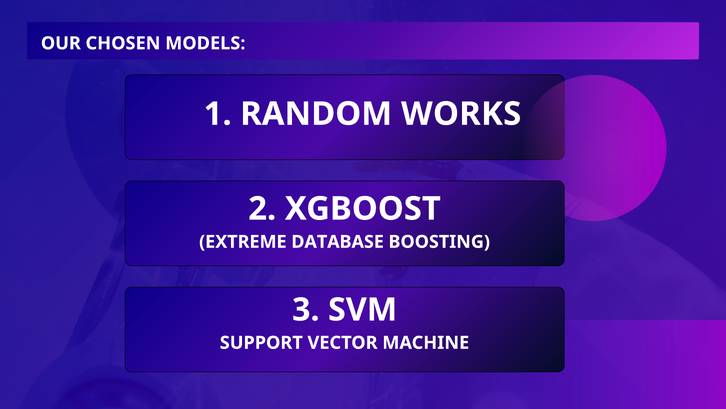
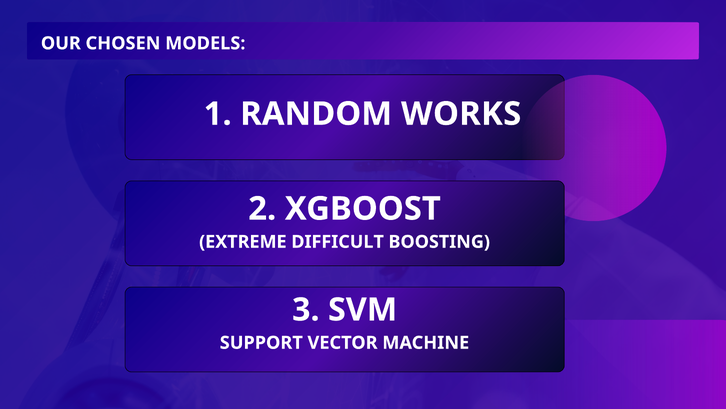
DATABASE: DATABASE -> DIFFICULT (338, 242)
